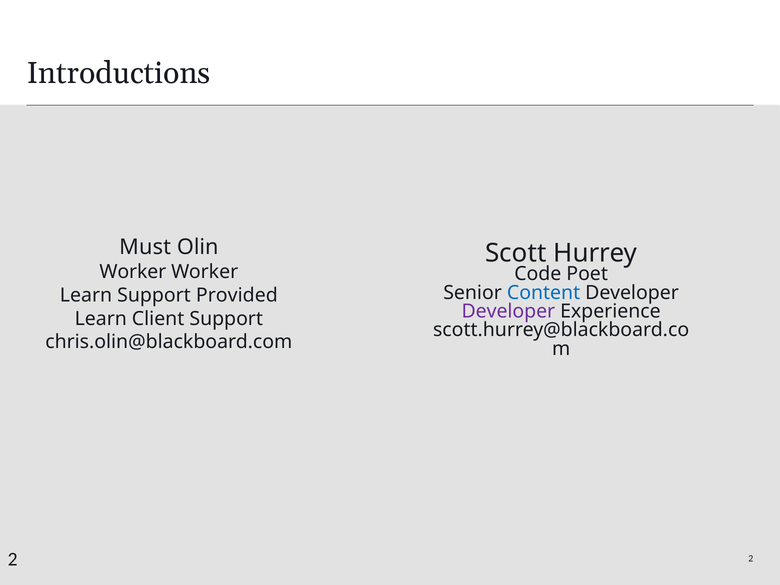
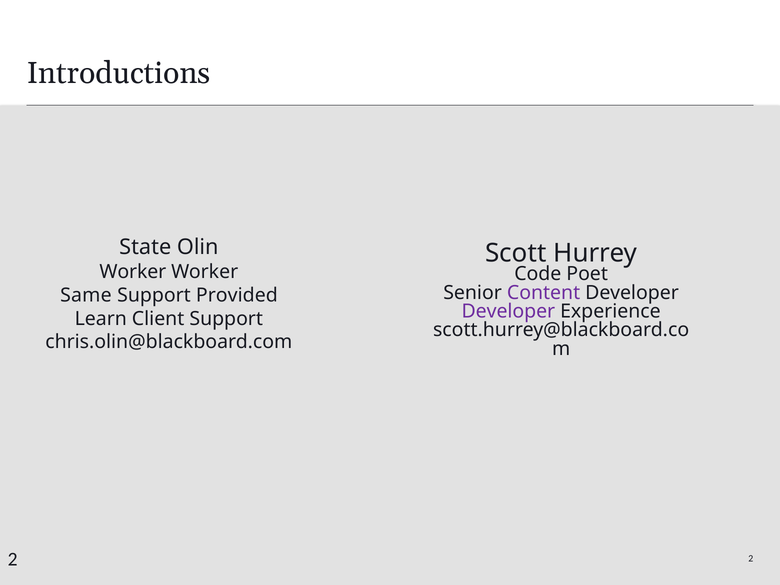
Must: Must -> State (145, 247)
Content colour: blue -> purple (544, 293)
Learn: Learn -> Same (86, 295)
